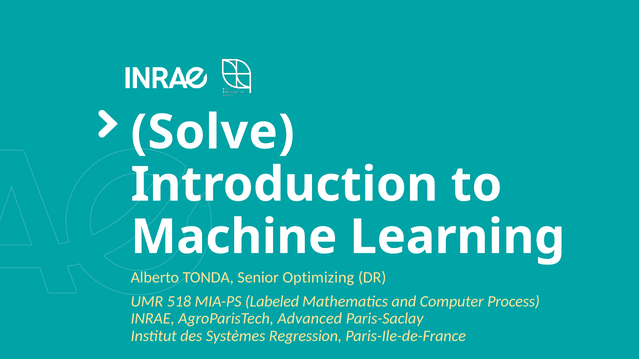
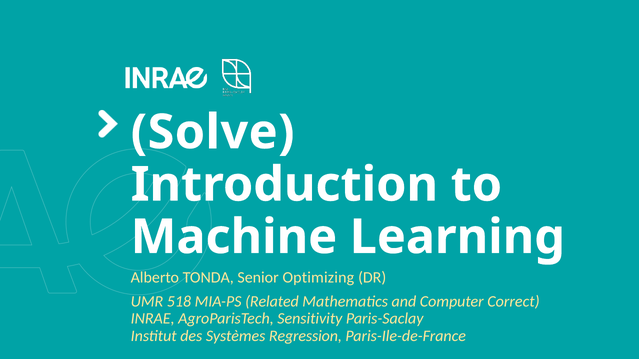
Labeled: Labeled -> Related (272, 302)
Process: Process -> Correct (513, 302)
Advanced: Advanced -> Sensitivity (310, 319)
